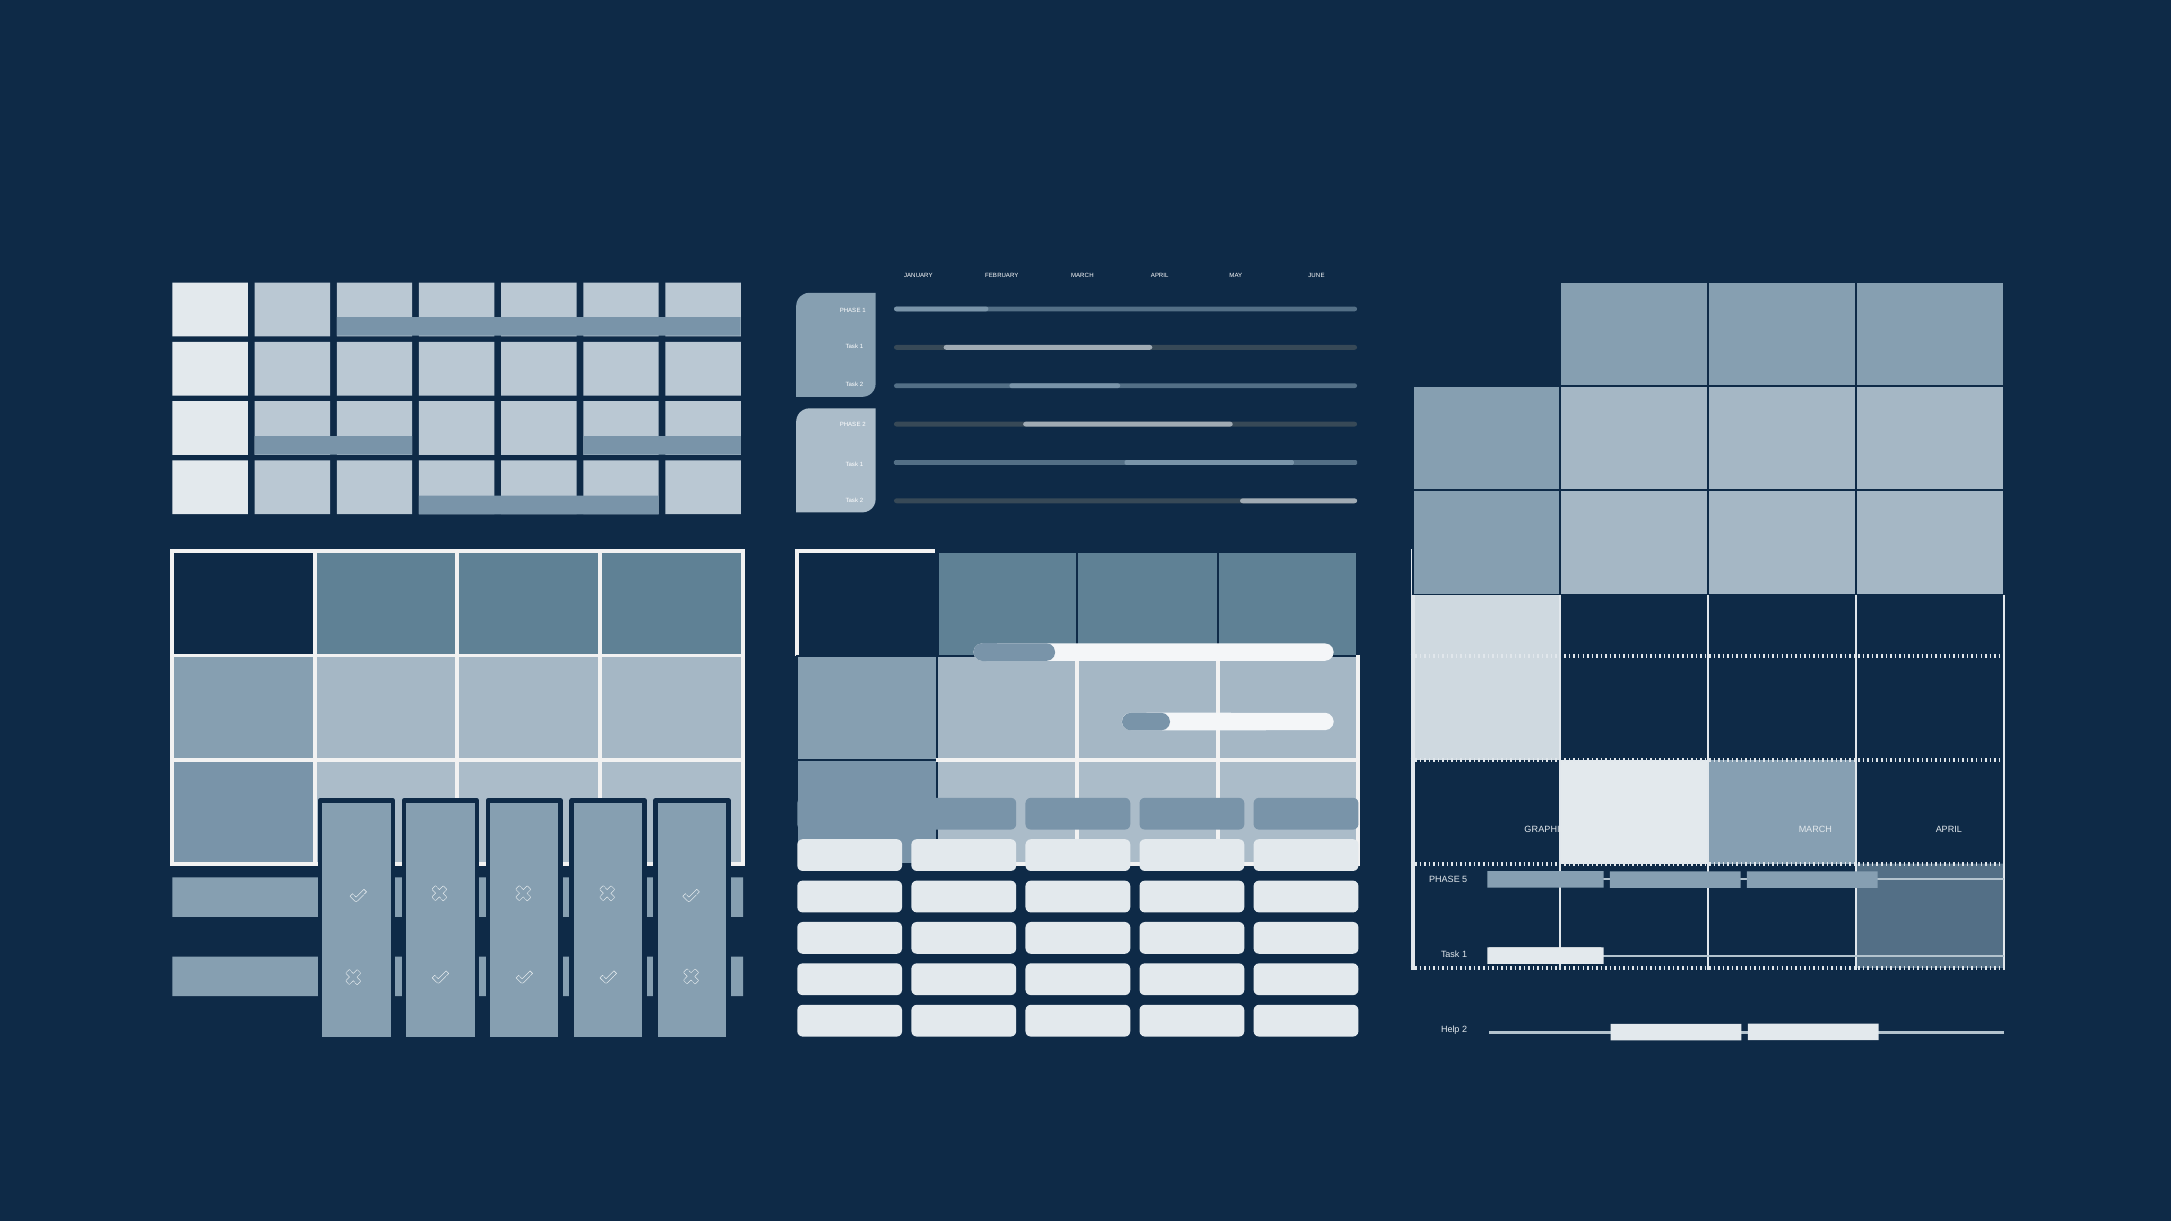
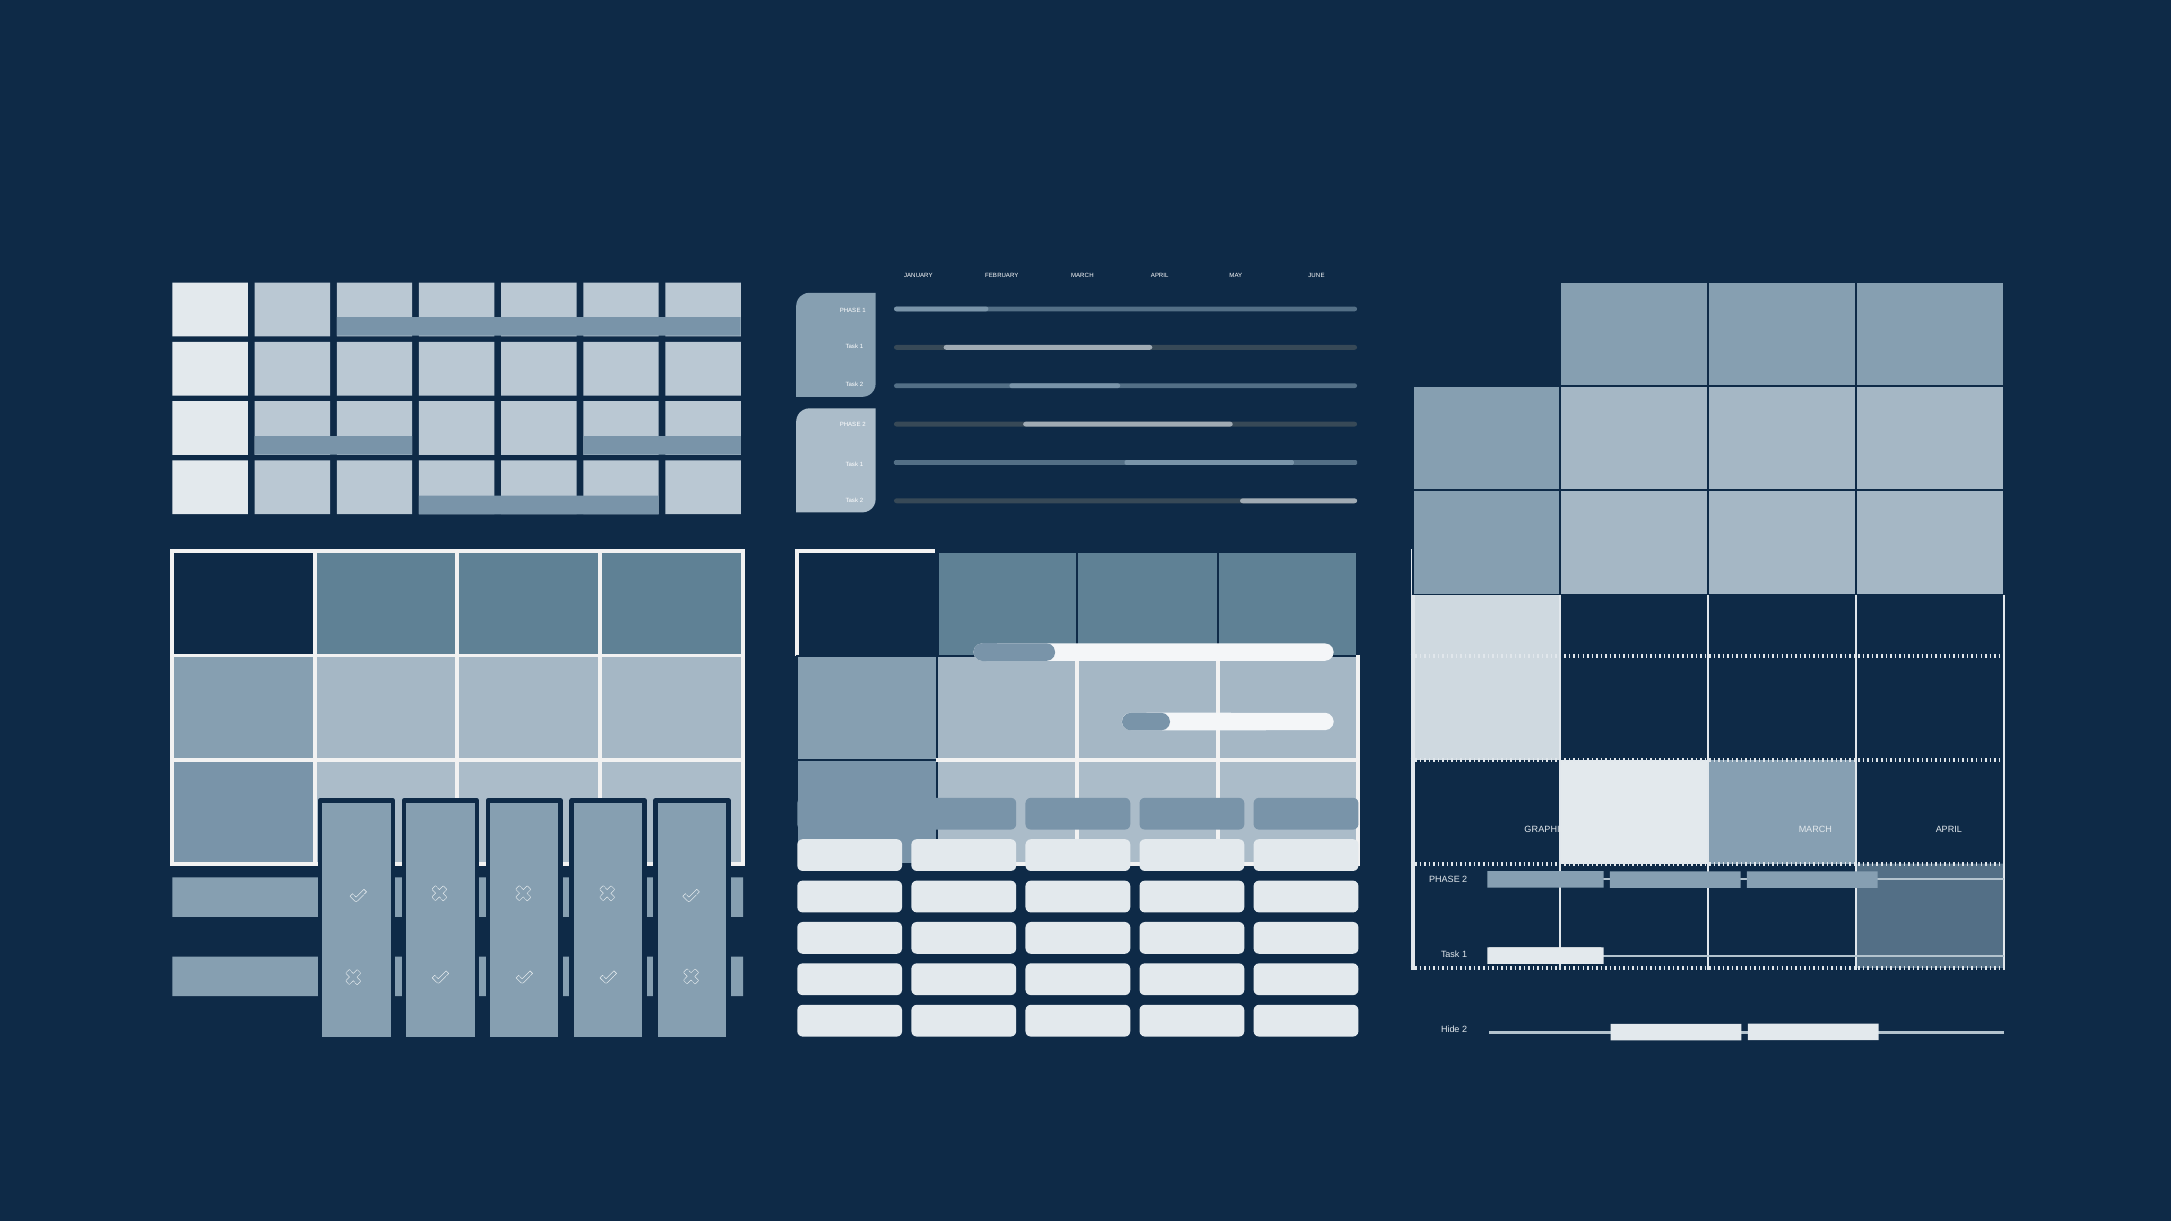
5: 5 -> 2 (1465, 880)
Help: Help -> Hide (1450, 1030)
